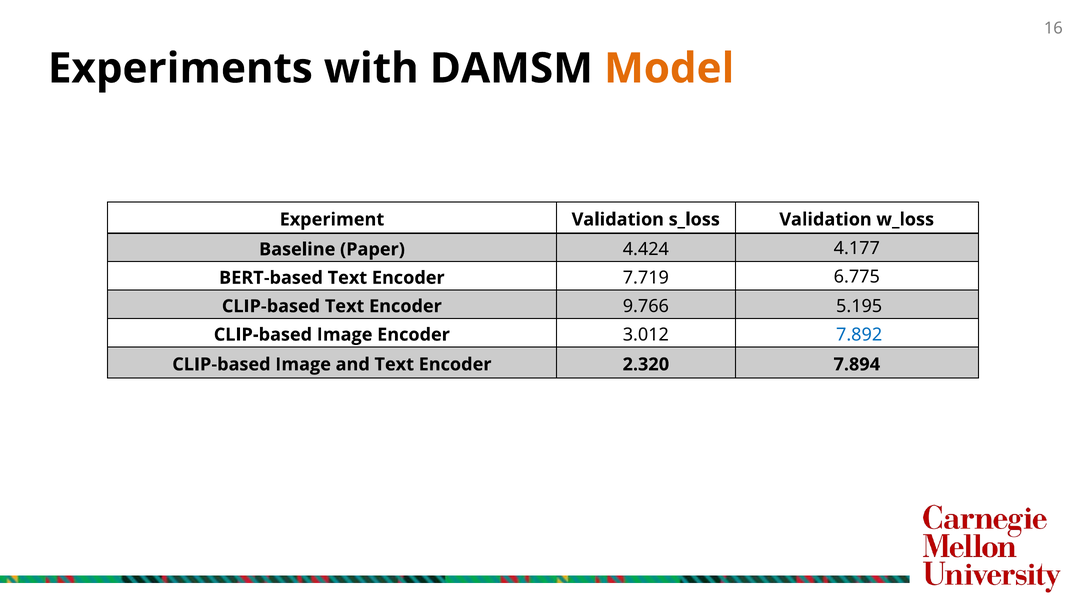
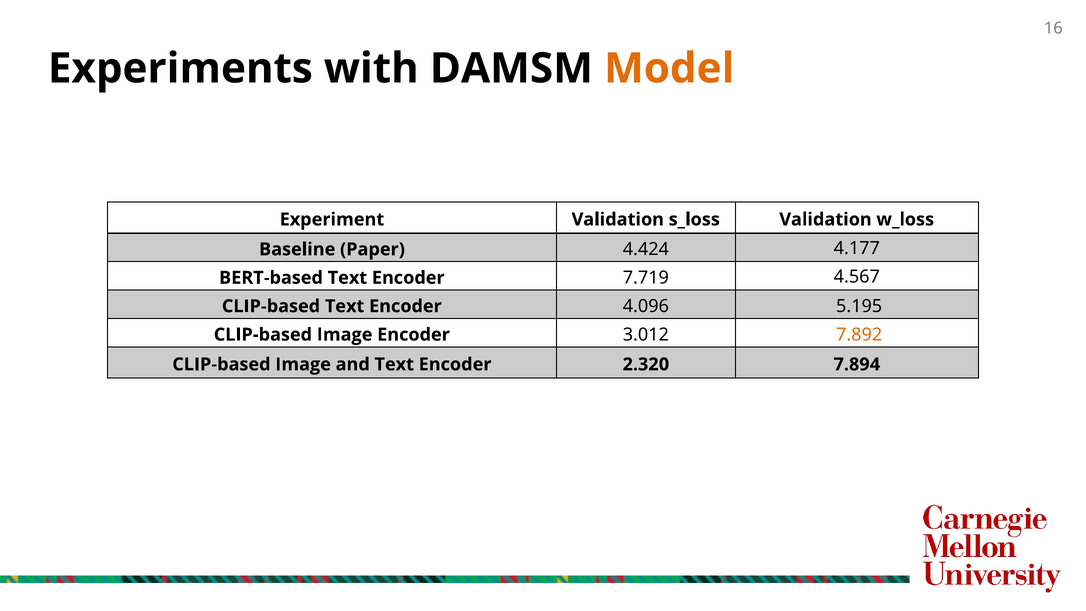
6.775: 6.775 -> 4.567 (857, 277)
9.766: 9.766 -> 4.096 (646, 306)
7.892 colour: blue -> orange (859, 335)
